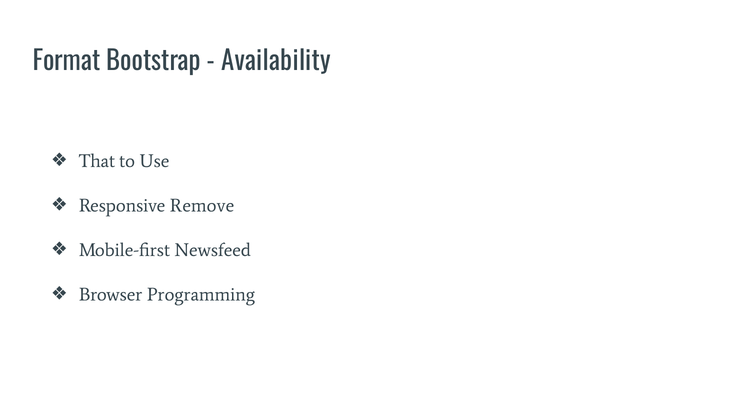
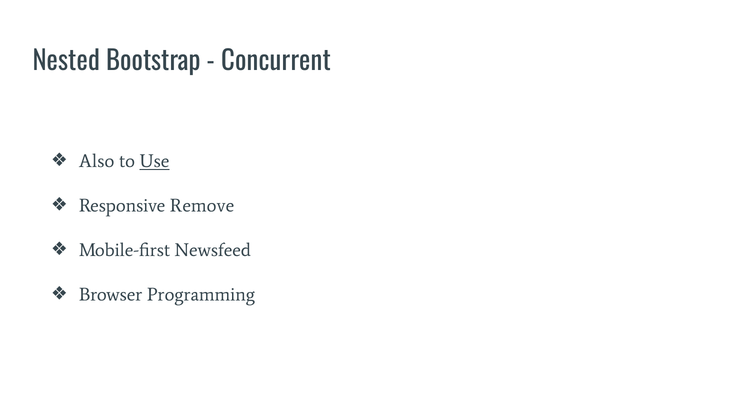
Format: Format -> Nested (66, 61)
Availability: Availability -> Concurrent (276, 61)
That: That -> Also (97, 161)
Use underline: none -> present (154, 161)
